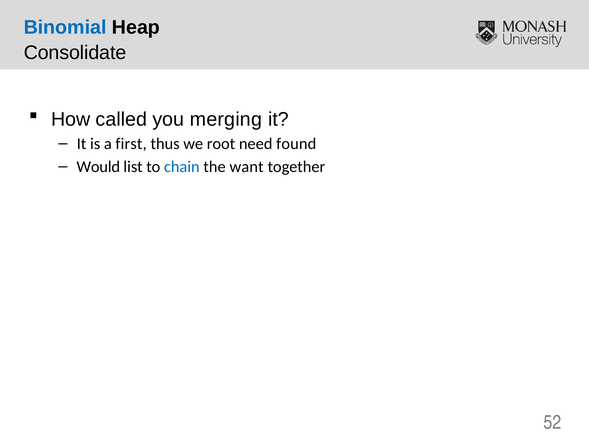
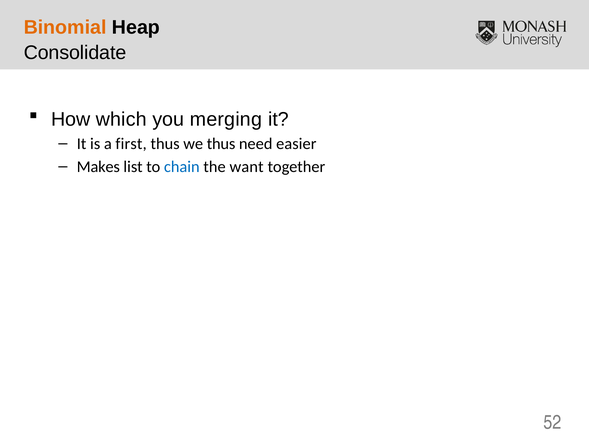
Binomial colour: blue -> orange (65, 27)
called: called -> which (121, 119)
we root: root -> thus (221, 144)
found: found -> easier (296, 144)
Would: Would -> Makes (98, 167)
